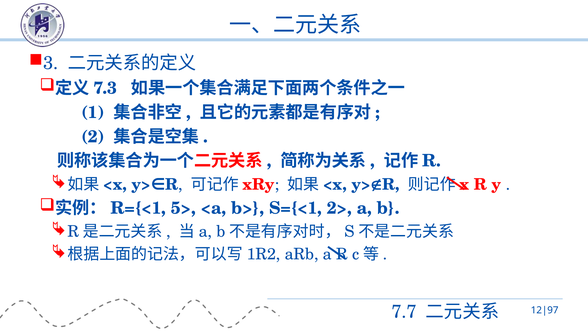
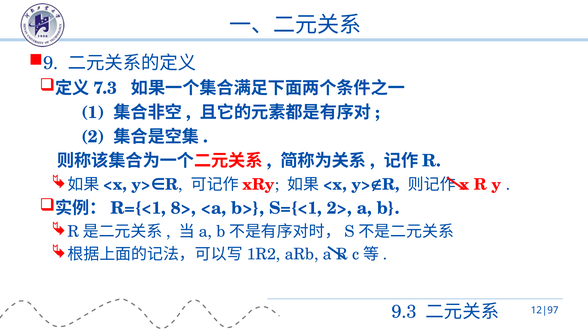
3: 3 -> 9 (51, 63)
5>: 5> -> 8> (183, 208)
7.7: 7.7 -> 9.3 (404, 311)
